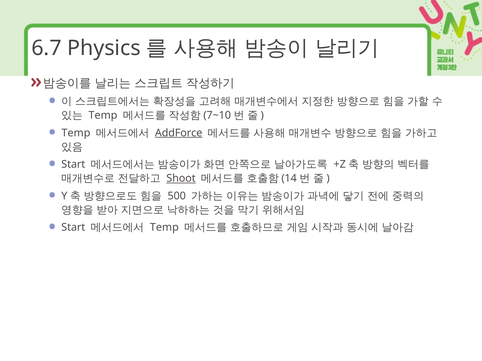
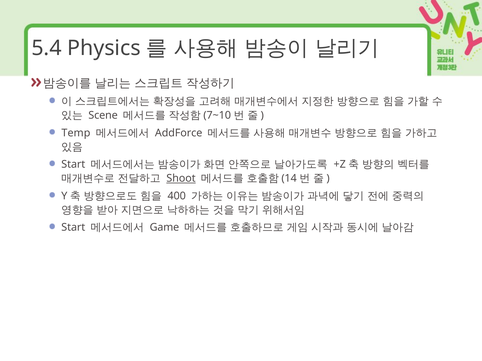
6.7: 6.7 -> 5.4 (47, 48)
Temp: Temp -> Scene (103, 116)
AddForce underline: present -> none (179, 133)
500: 500 -> 400 (177, 196)
Temp: Temp -> Game (164, 228)
